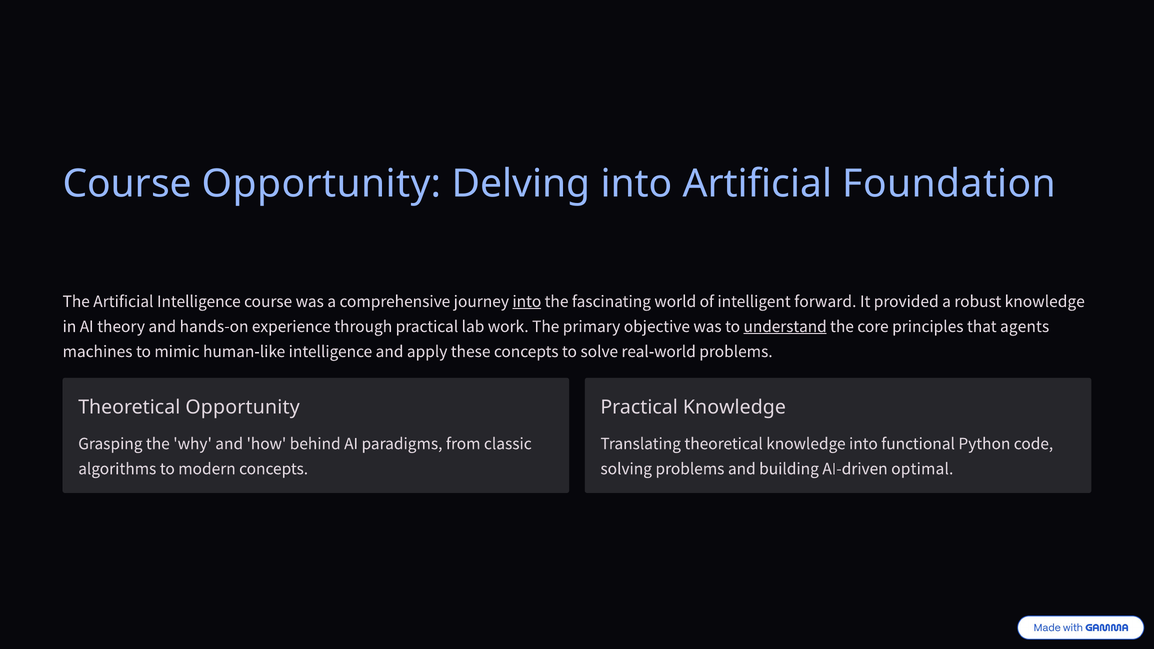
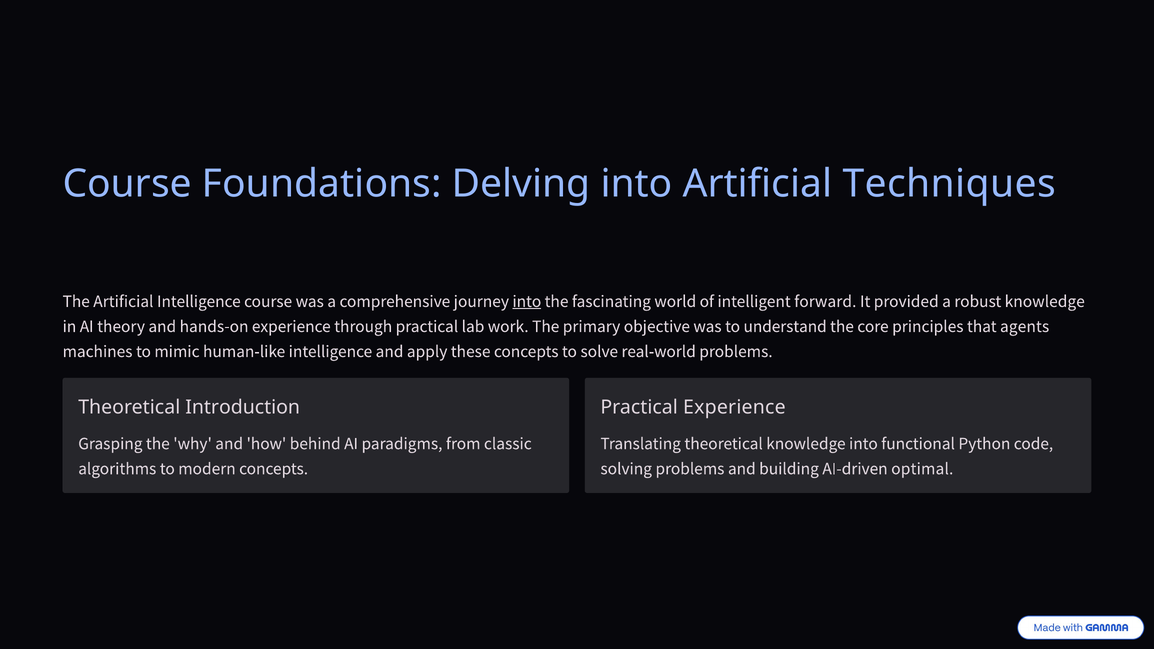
Course Opportunity: Opportunity -> Foundations (322, 184)
Foundation: Foundation -> Techniques (949, 184)
understand underline: present -> none (785, 327)
Theoretical Opportunity: Opportunity -> Introduction (243, 407)
Practical Knowledge: Knowledge -> Experience (734, 407)
